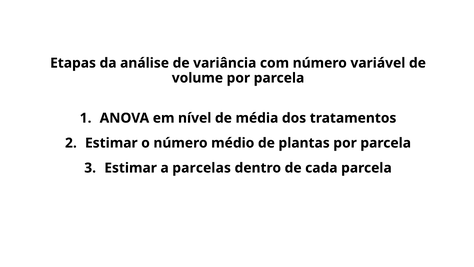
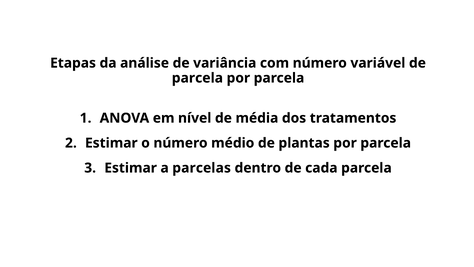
volume: volume -> parcela (197, 78)
